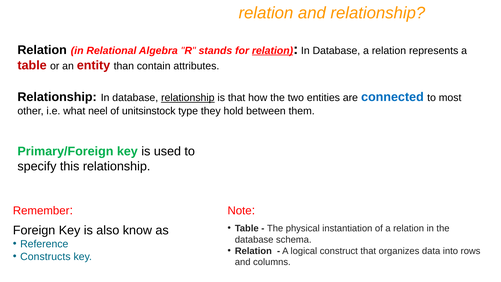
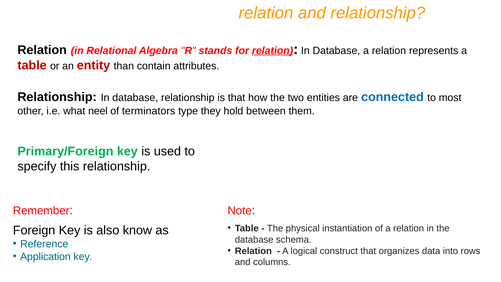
relationship underline: present -> none (188, 98)
unitsinstock: unitsinstock -> terminators (149, 111)
Constructs: Constructs -> Application (45, 256)
